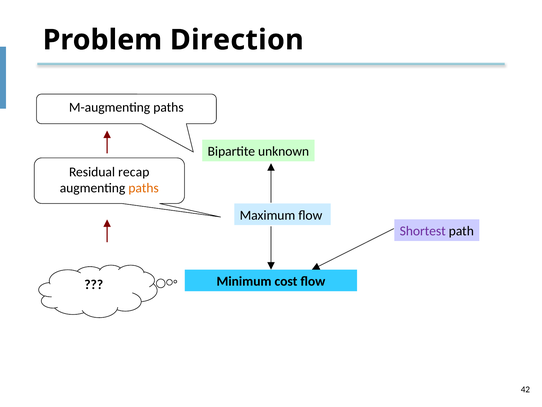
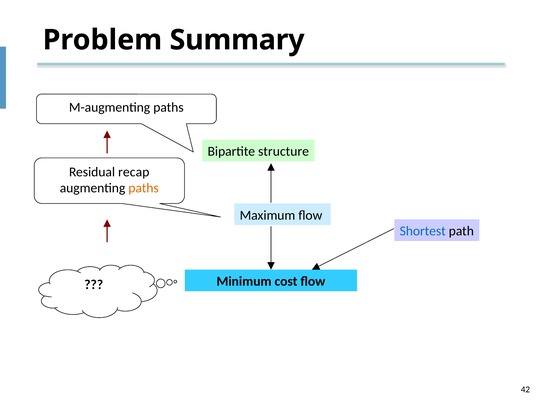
Direction: Direction -> Summary (237, 40)
unknown: unknown -> structure (284, 151)
Shortest colour: purple -> blue (423, 231)
